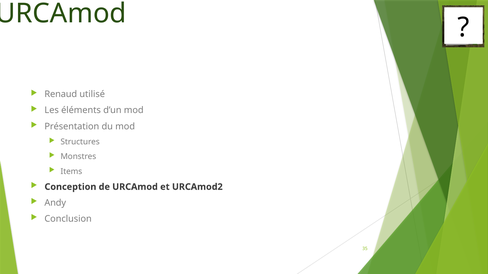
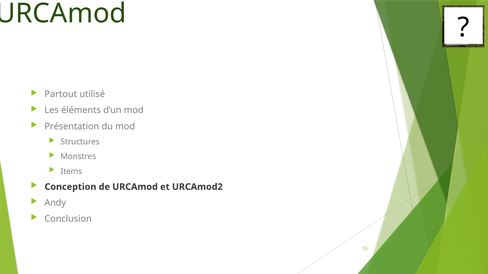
Renaud: Renaud -> Partout (61, 94)
